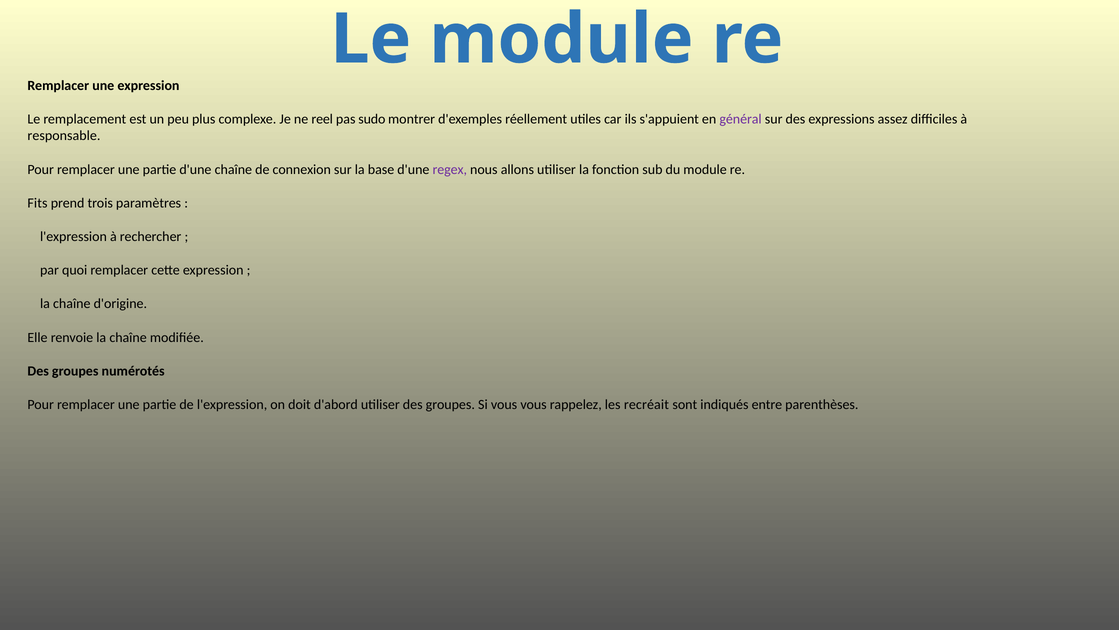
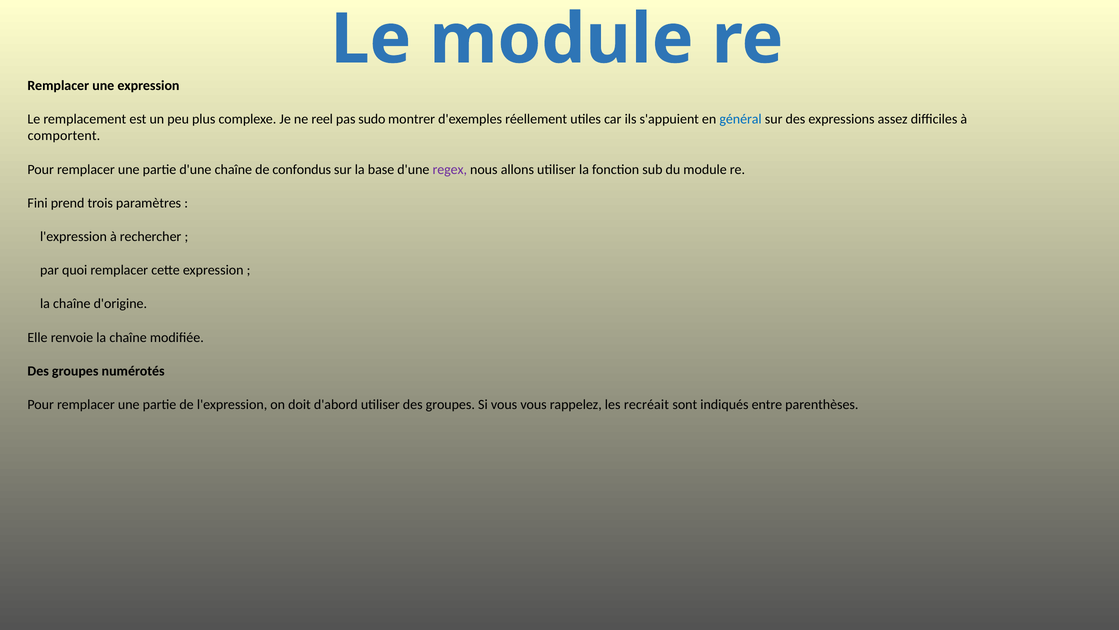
général colour: purple -> blue (741, 119)
responsable: responsable -> comportent (64, 136)
connexion: connexion -> confondus (302, 169)
Fits: Fits -> Fini (38, 203)
